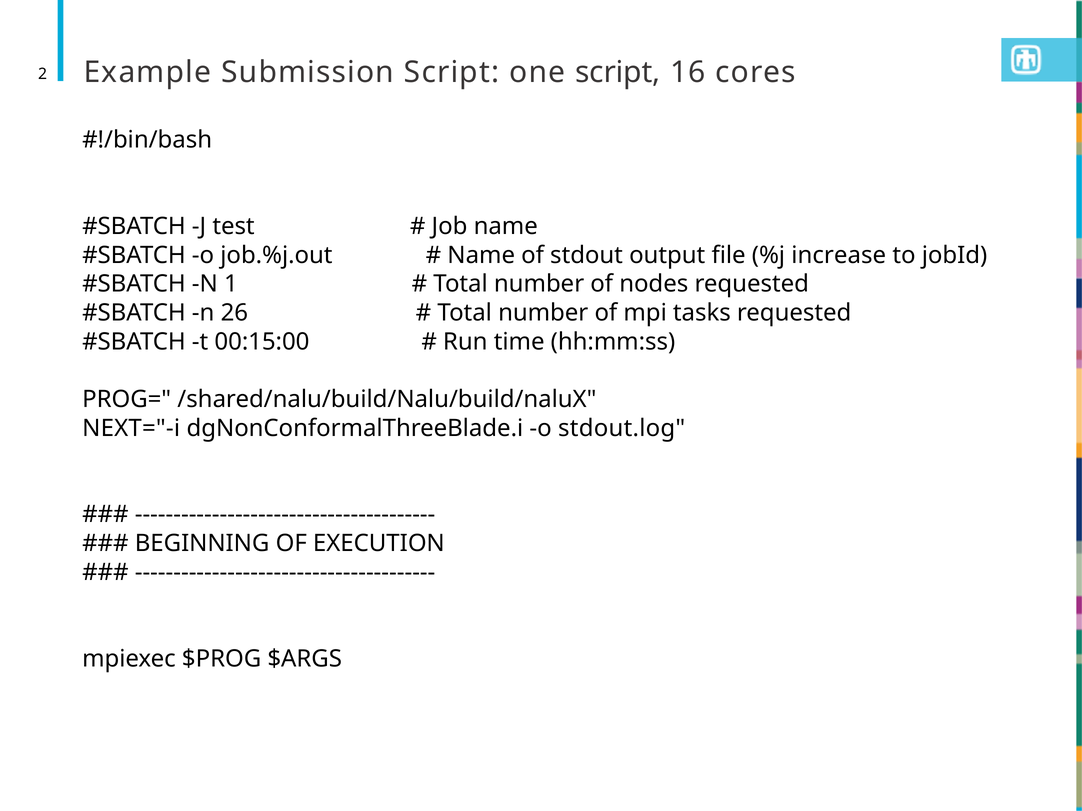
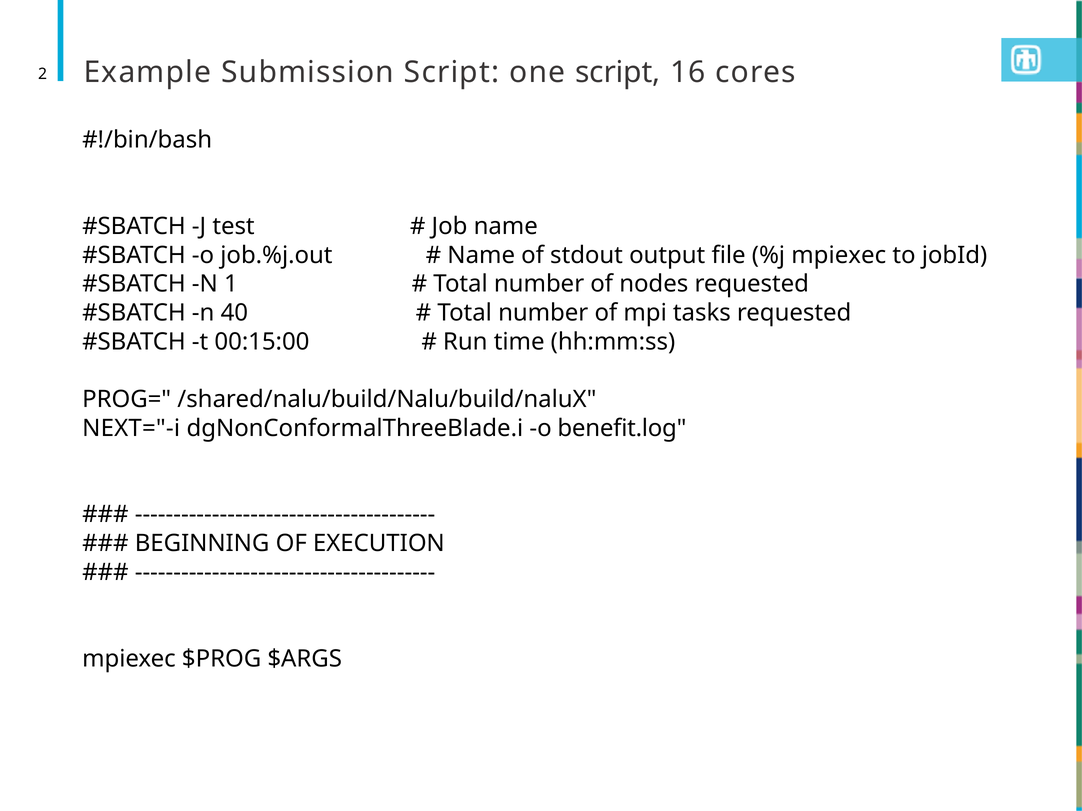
%j increase: increase -> mpiexec (839, 255)
26: 26 -> 40 (234, 313)
stdout.log: stdout.log -> benefit.log (622, 428)
